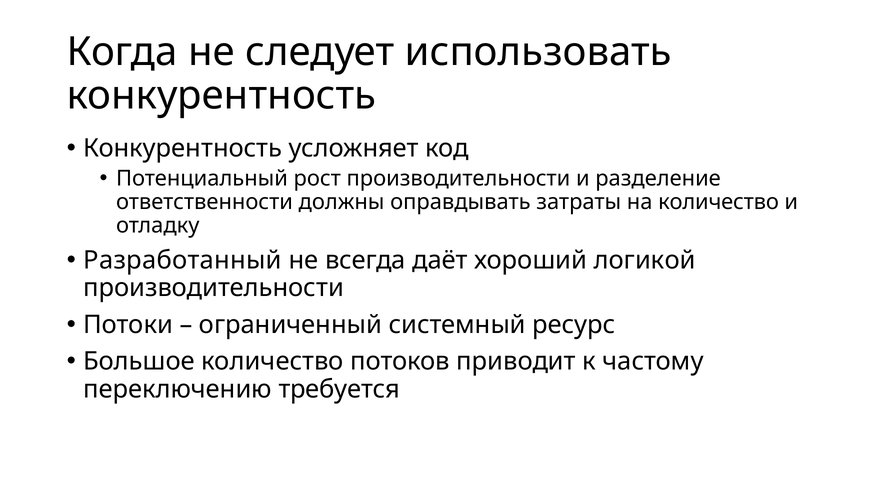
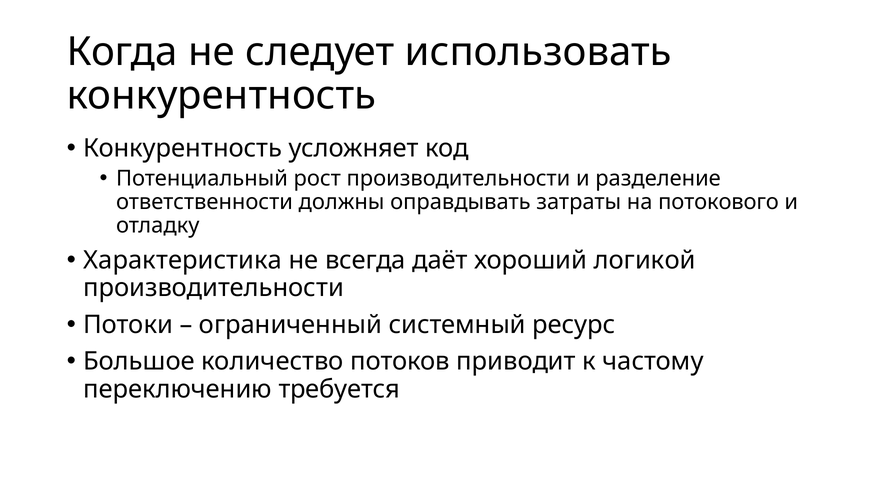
на количество: количество -> потокового (719, 202)
Разработанный: Разработанный -> Характеристика (183, 260)
